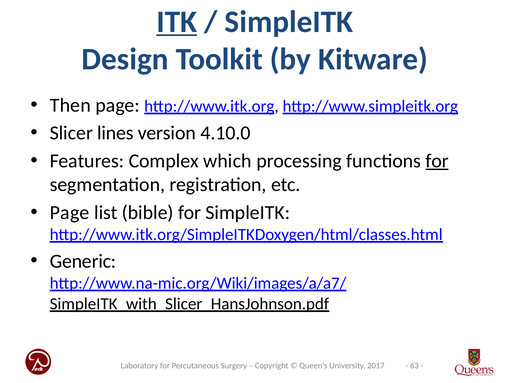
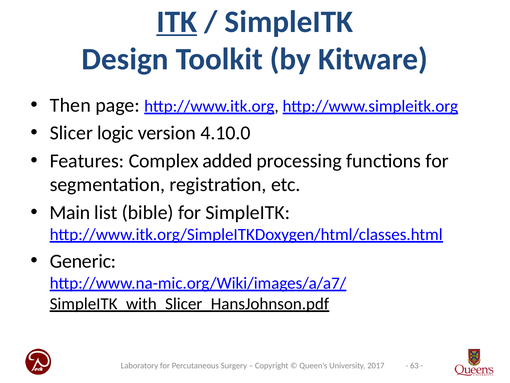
lines: lines -> logic (115, 133)
which: which -> added (228, 161)
for underline: present -> none (437, 161)
Page: Page -> Main (70, 212)
